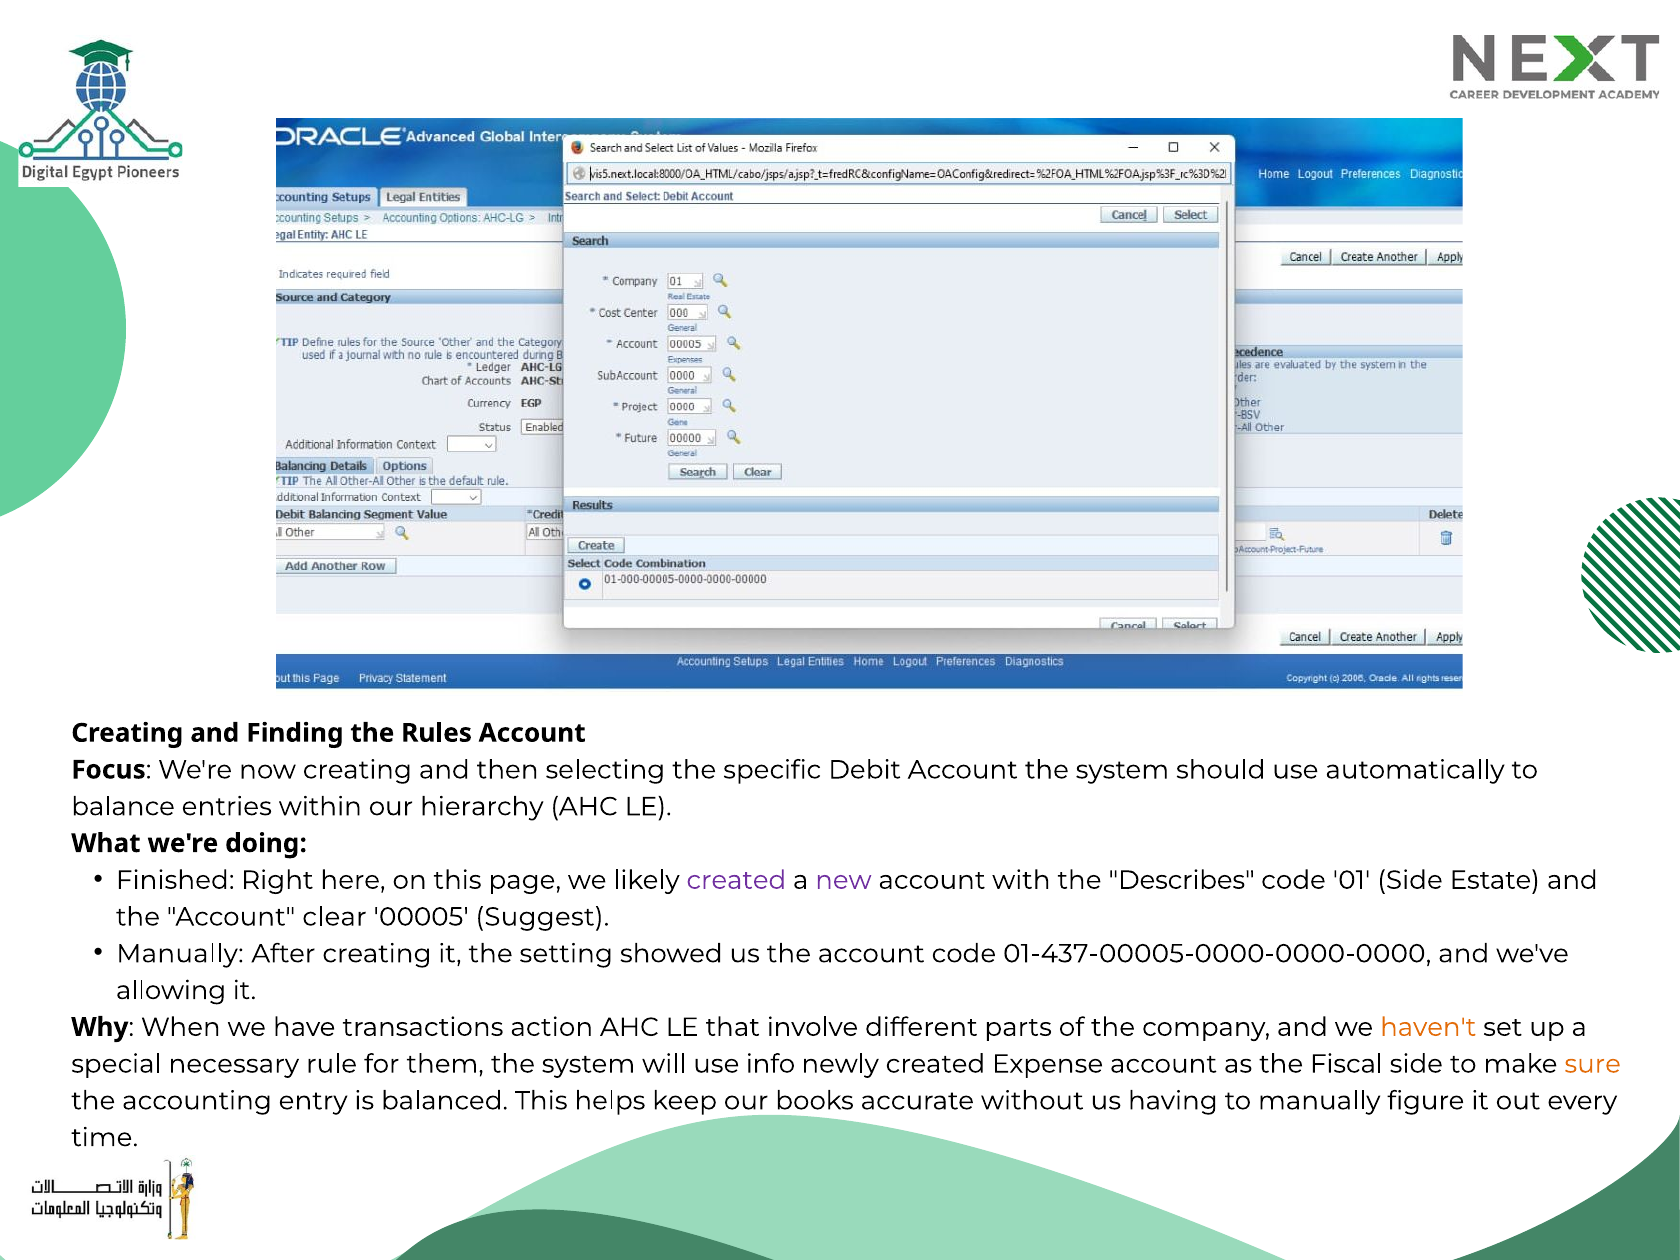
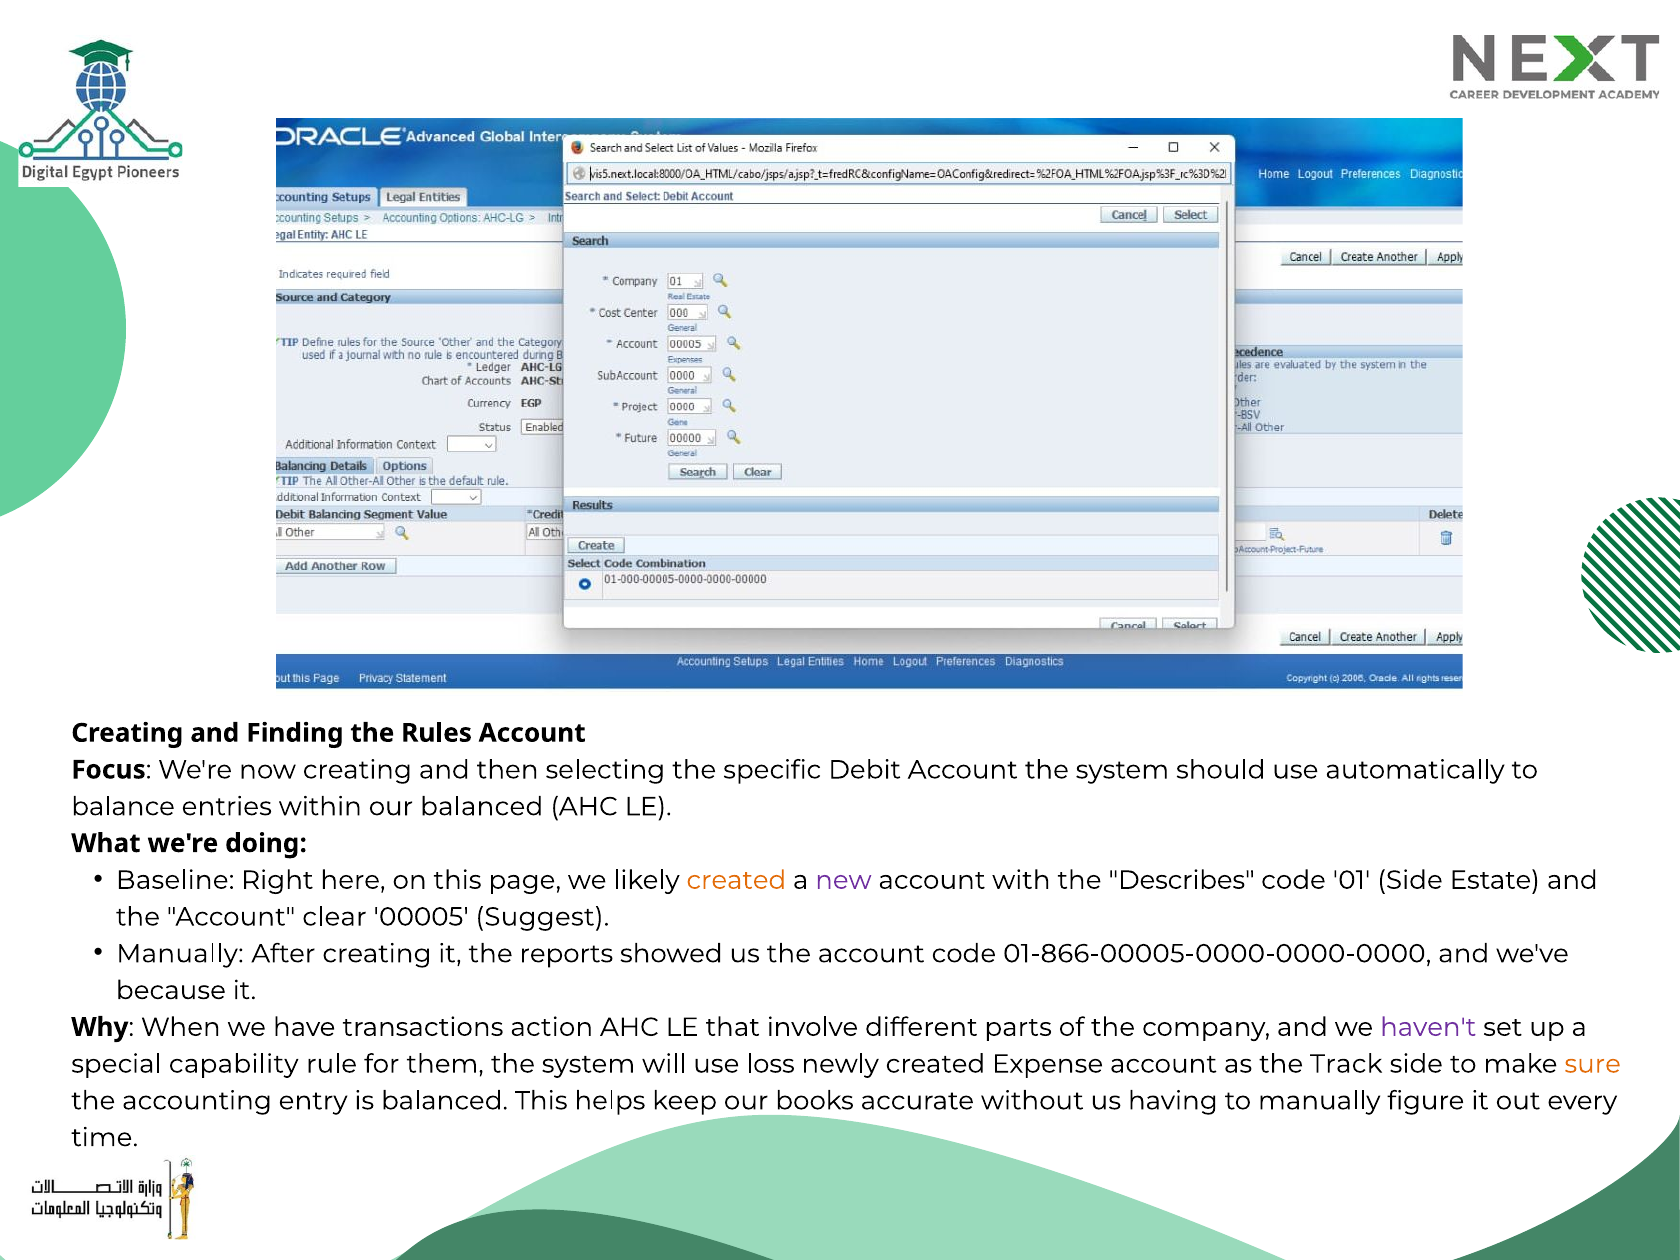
our hierarchy: hierarchy -> balanced (482, 807)
Finished: Finished -> Baseline (175, 880)
created colour: purple -> orange (736, 880)
setting: setting -> reports (566, 954)
01-437-00005-0000-0000-0000: 01-437-00005-0000-0000-0000 -> 01-866-00005-0000-0000-0000 (1217, 954)
allowing: allowing -> because (171, 990)
haven't colour: orange -> purple (1428, 1027)
necessary: necessary -> capability (234, 1064)
info: info -> loss (770, 1064)
Fiscal: Fiscal -> Track (1346, 1064)
